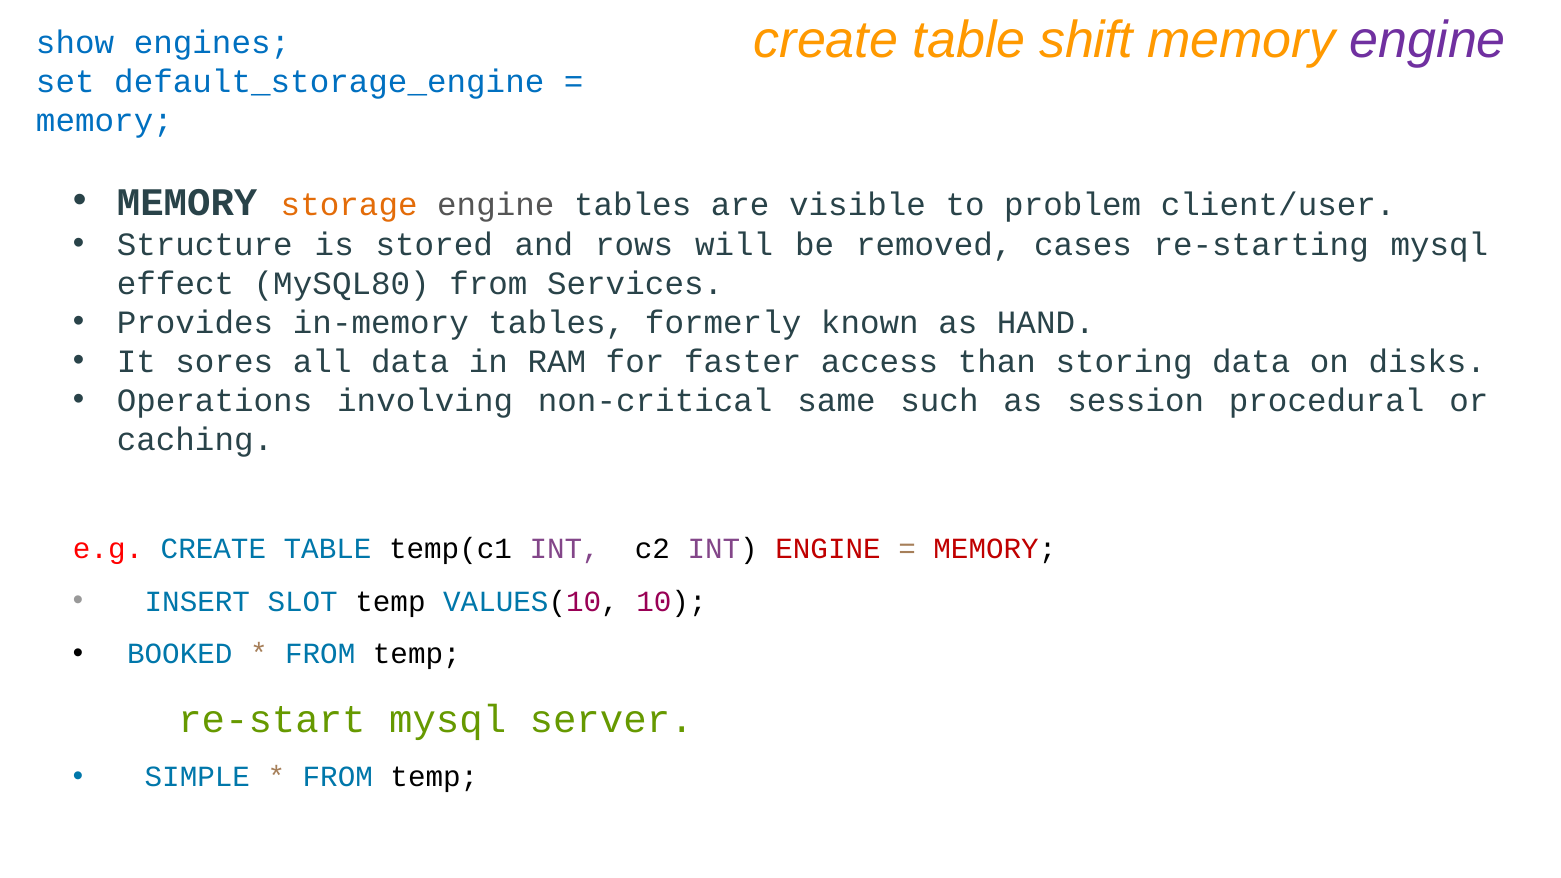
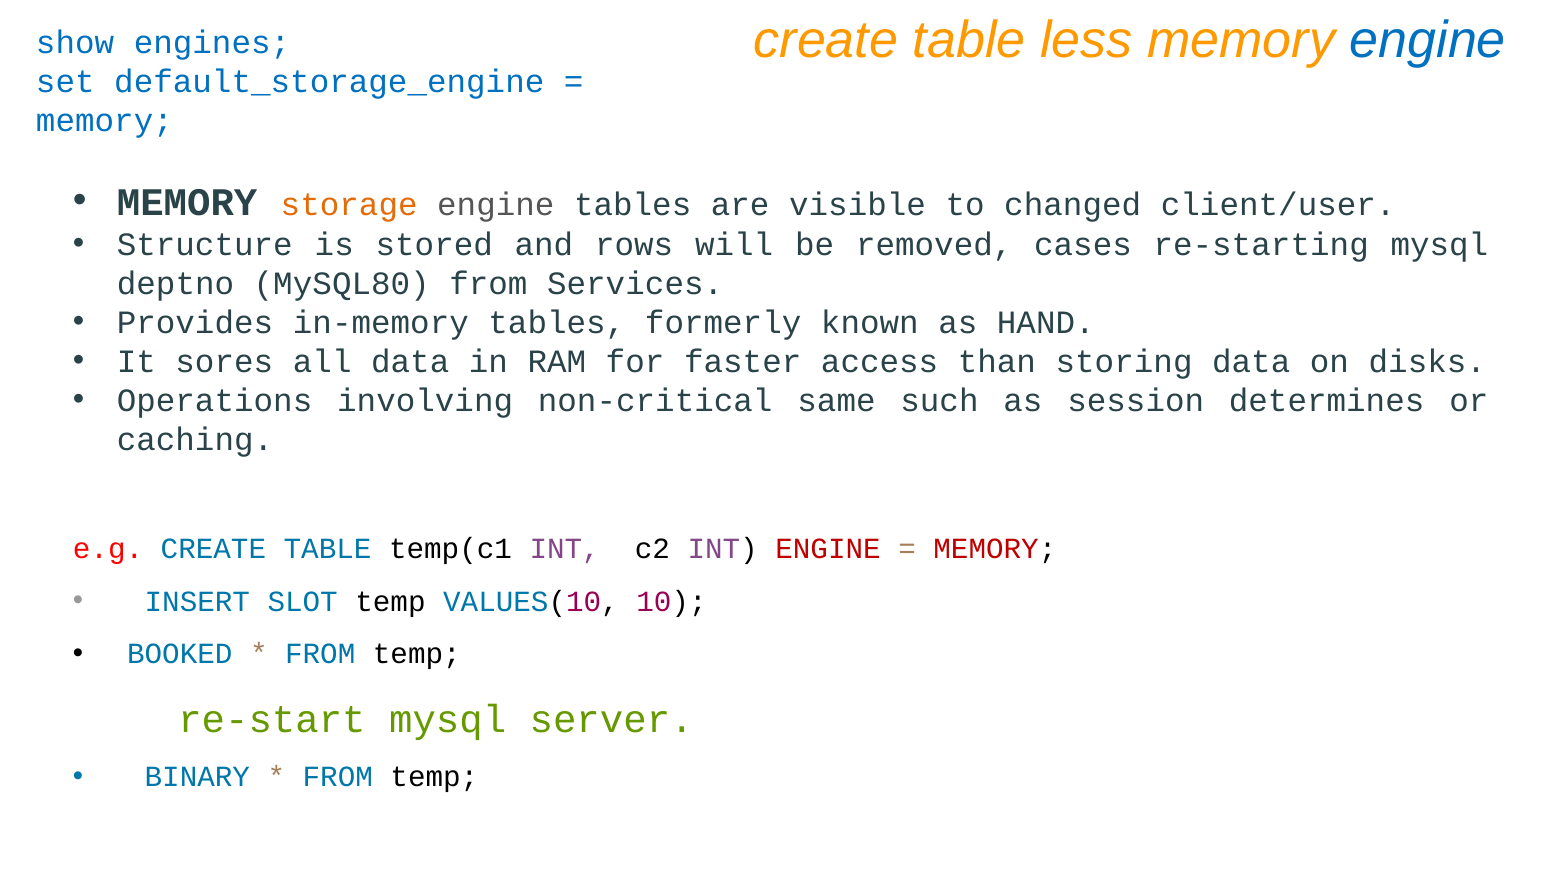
shift: shift -> less (1086, 41)
engine colour: purple -> blue (1428, 41)
problem: problem -> changed (1073, 204)
effect: effect -> deptno (175, 284)
procedural: procedural -> determines (1327, 401)
SIMPLE: SIMPLE -> BINARY (197, 777)
